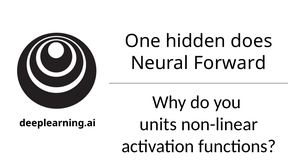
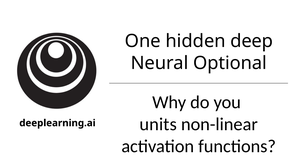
does: does -> deep (252, 41)
Forward: Forward -> Optional (230, 63)
